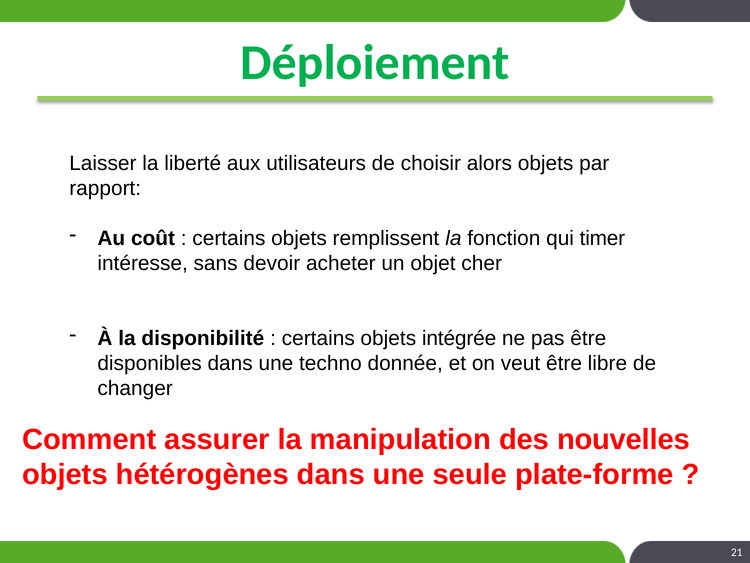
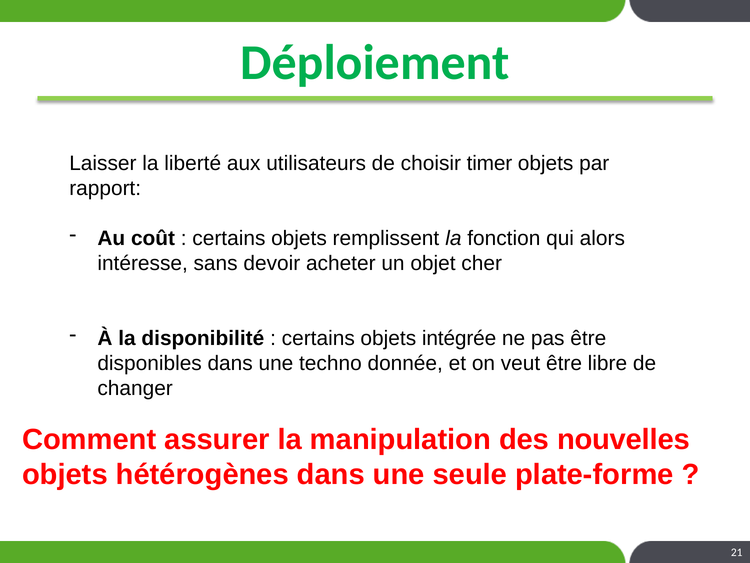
alors: alors -> timer (489, 163)
timer: timer -> alors (602, 238)
